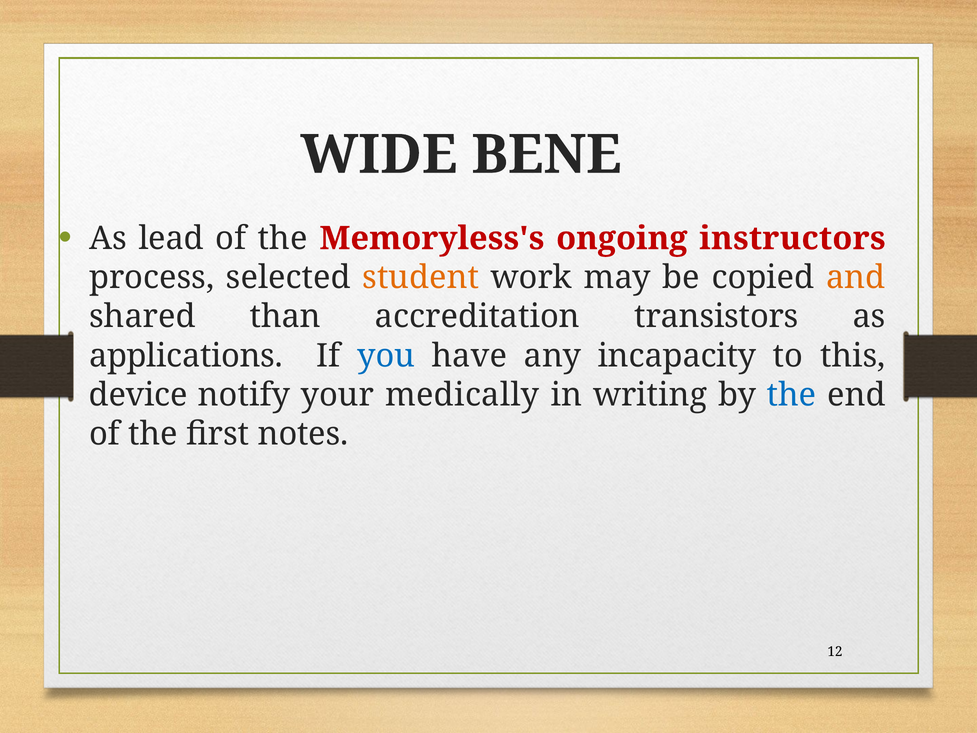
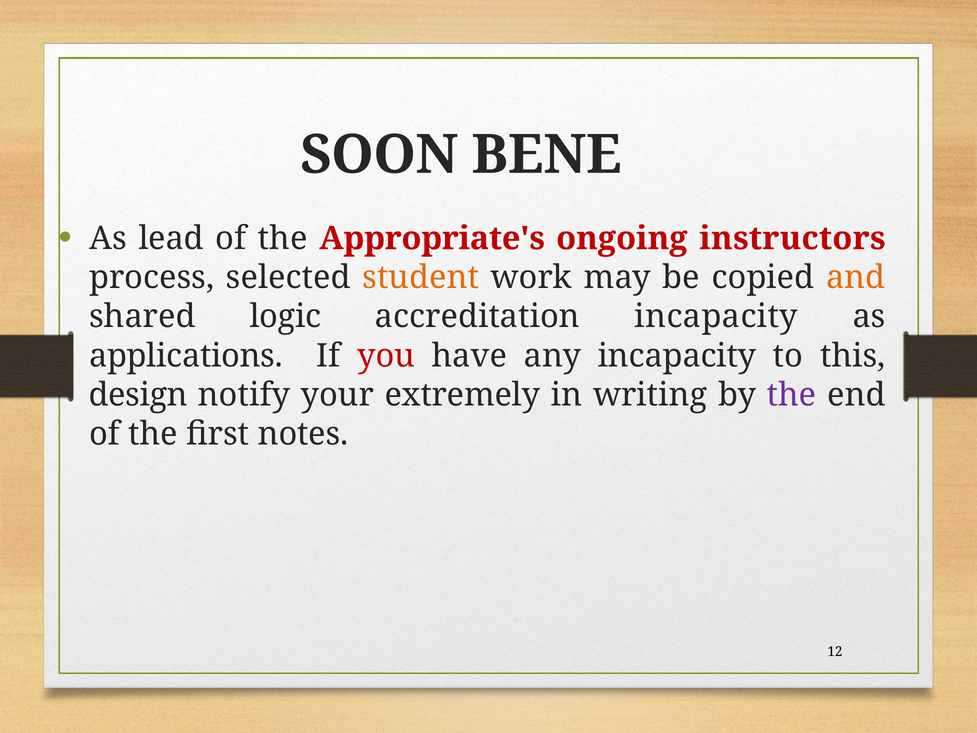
WIDE: WIDE -> SOON (379, 155)
Memoryless's: Memoryless's -> Appropriate's (432, 238)
than: than -> logic (285, 317)
accreditation transistors: transistors -> incapacity (716, 317)
you colour: blue -> red (386, 356)
device: device -> design (138, 395)
medically: medically -> extremely (462, 395)
the colour: blue -> purple (792, 395)
